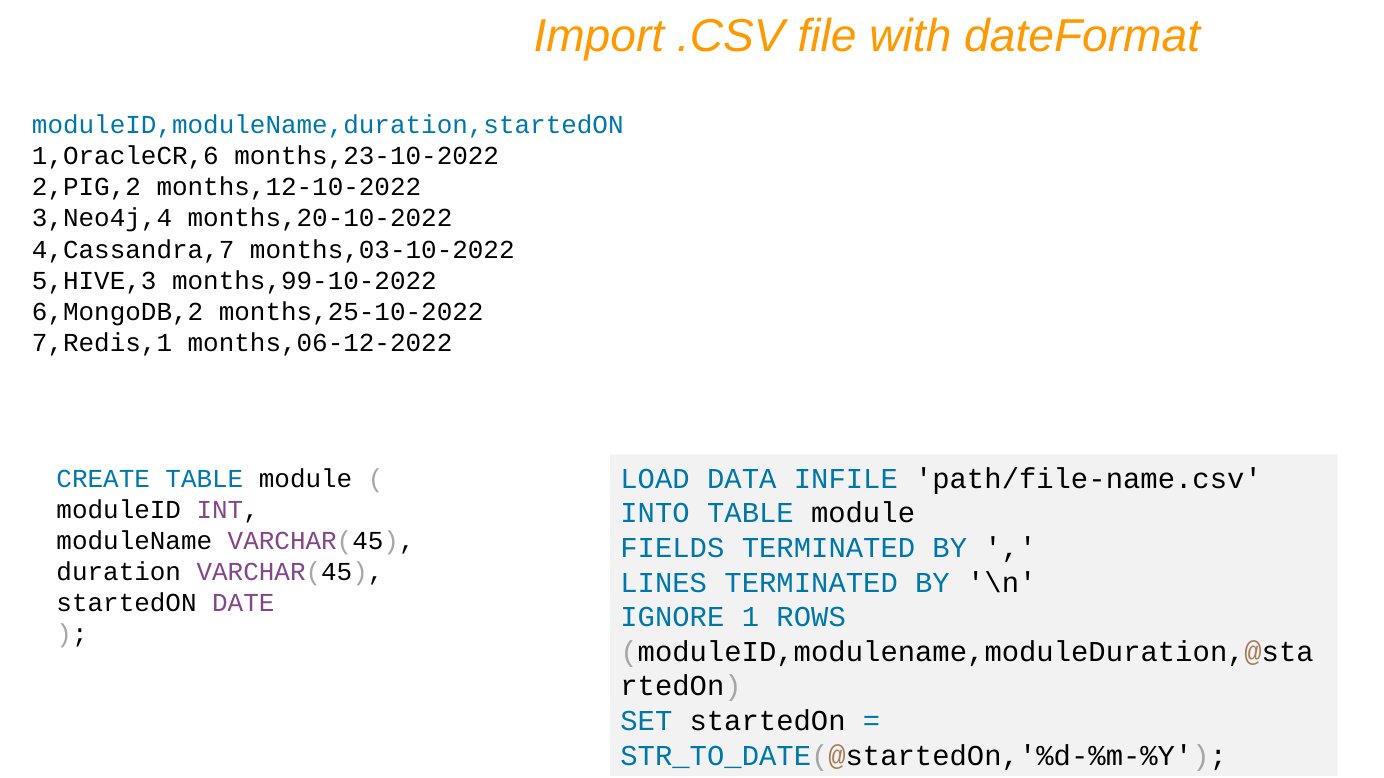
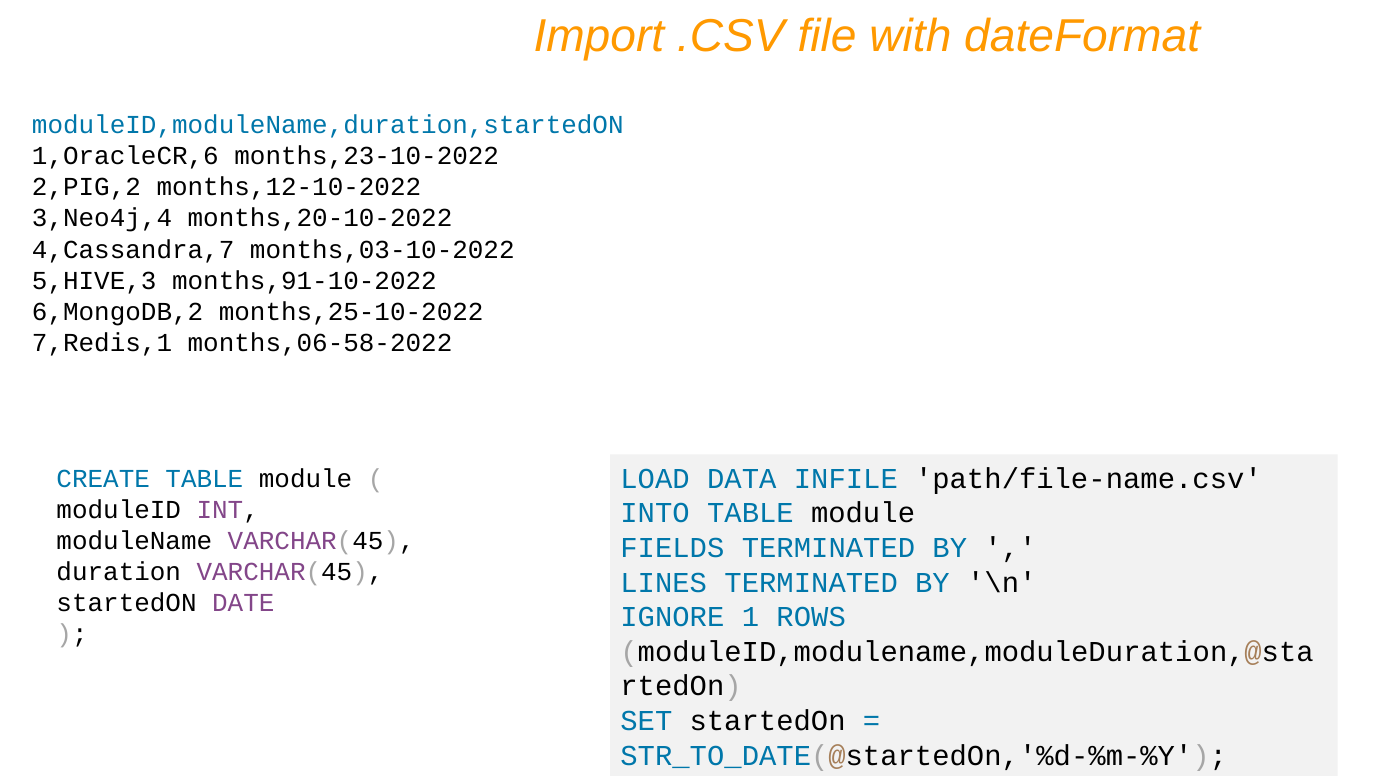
months,99-10-2022: months,99-10-2022 -> months,91-10-2022 (304, 281)
months,06-12-2022: months,06-12-2022 -> months,06-58-2022 (320, 343)
